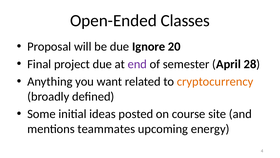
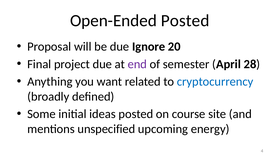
Open-Ended Classes: Classes -> Posted (185, 21)
cryptocurrency colour: orange -> blue (215, 81)
teammates: teammates -> unspecified (106, 129)
